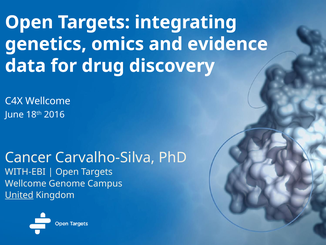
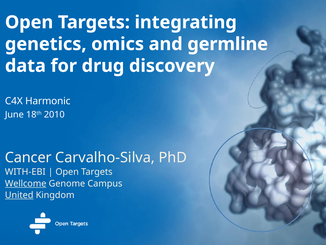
evidence: evidence -> germline (228, 44)
C4X Wellcome: Wellcome -> Harmonic (48, 101)
2016: 2016 -> 2010 (54, 114)
Wellcome underline: none -> present (26, 183)
